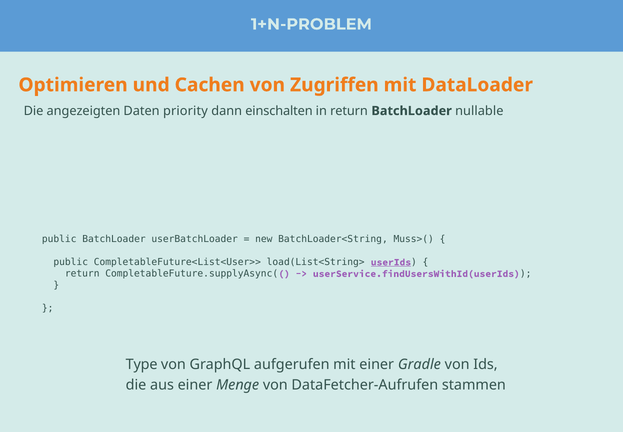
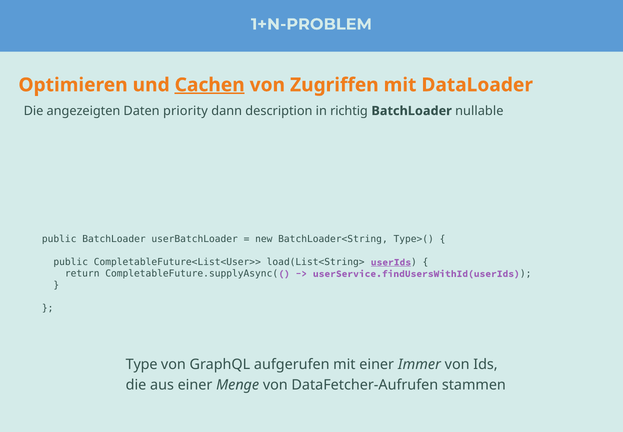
Cachen underline: none -> present (210, 85)
einschalten: einschalten -> description (279, 111)
in return: return -> richtig (349, 111)
Muss>(: Muss>( -> Type>( (414, 239)
Gradle: Gradle -> Immer (419, 364)
